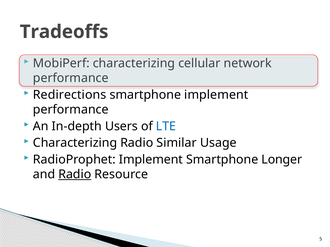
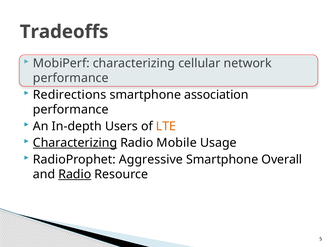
smartphone implement: implement -> association (216, 95)
LTE colour: blue -> orange (166, 126)
Characterizing underline: none -> present (75, 143)
Similar: Similar -> Mobile (177, 143)
RadioProphet Implement: Implement -> Aggressive (151, 160)
Longer: Longer -> Overall (282, 160)
